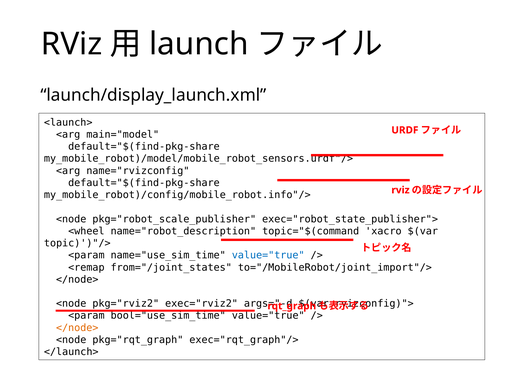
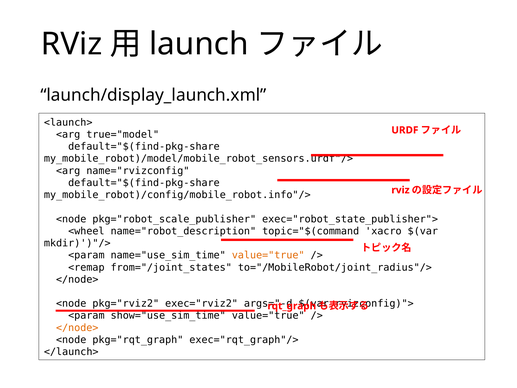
main="model: main="model -> true="model (123, 134)
topic)')"/>: topic)')"/> -> mkdir)')"/> (77, 243)
value="true colour: blue -> orange (268, 255)
to="/MobileRobot/joint_import"/>: to="/MobileRobot/joint_import"/> -> to="/MobileRobot/joint_radius"/> (335, 267)
bool="use_sim_time: bool="use_sim_time -> show="use_sim_time (168, 315)
